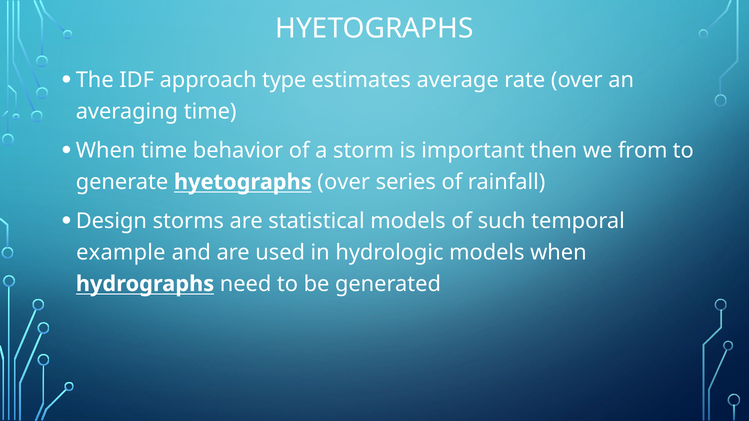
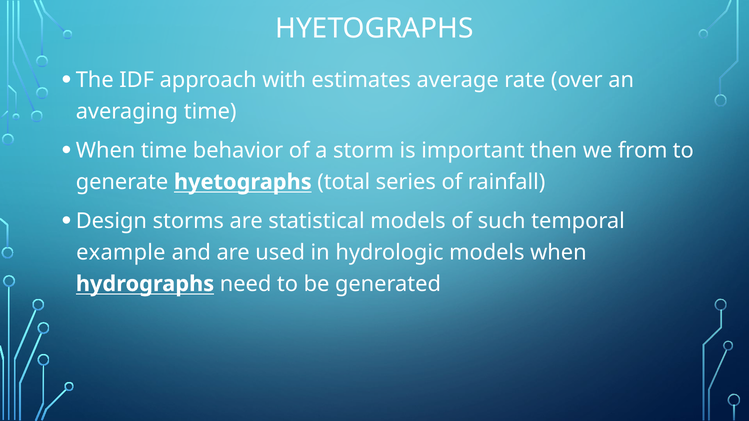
type: type -> with (284, 80)
hyetographs over: over -> total (344, 182)
